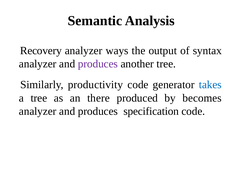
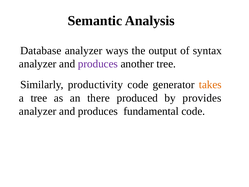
Recovery: Recovery -> Database (41, 51)
takes colour: blue -> orange (210, 85)
becomes: becomes -> provides (202, 98)
specification: specification -> fundamental (151, 111)
